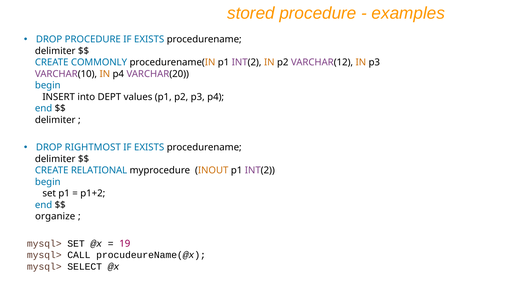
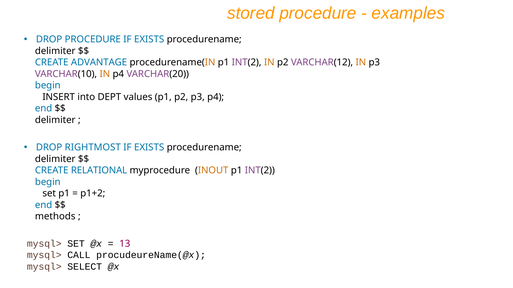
COMMONLY: COMMONLY -> ADVANTAGE (99, 63)
organize: organize -> methods (55, 217)
19: 19 -> 13 (125, 244)
